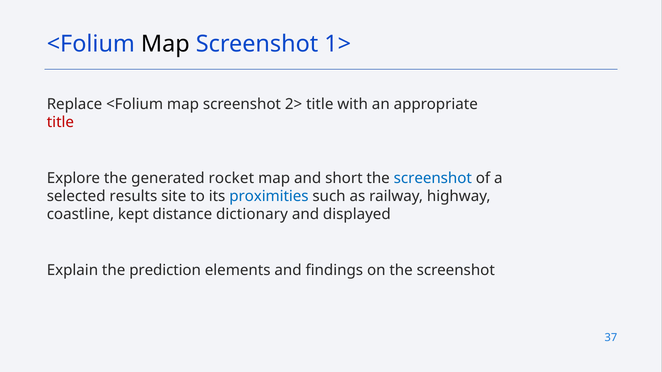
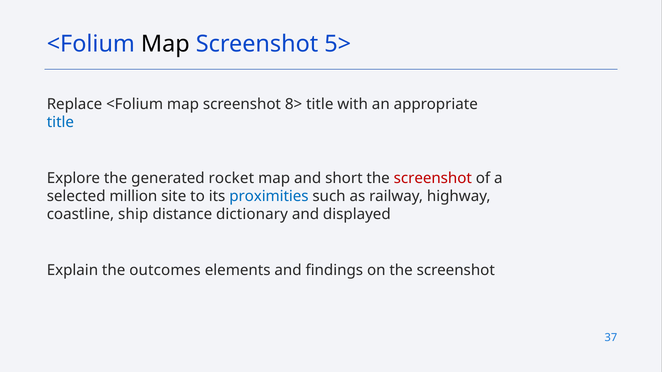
1>: 1> -> 5> (338, 44)
2>: 2> -> 8> (294, 104)
title colour: red -> blue (60, 123)
screenshot colour: blue -> red (433, 178)
results: results -> million (133, 196)
kept: kept -> ship (133, 215)
prediction: prediction -> outcomes (165, 270)
